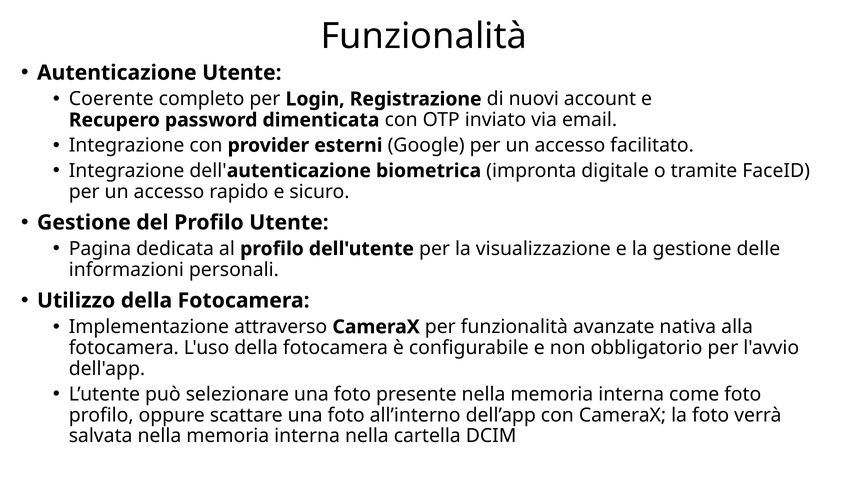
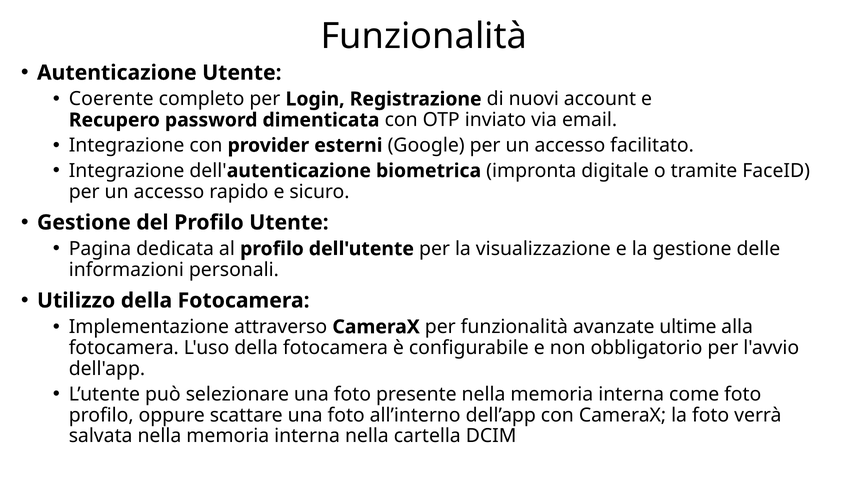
nativa: nativa -> ultime (688, 327)
